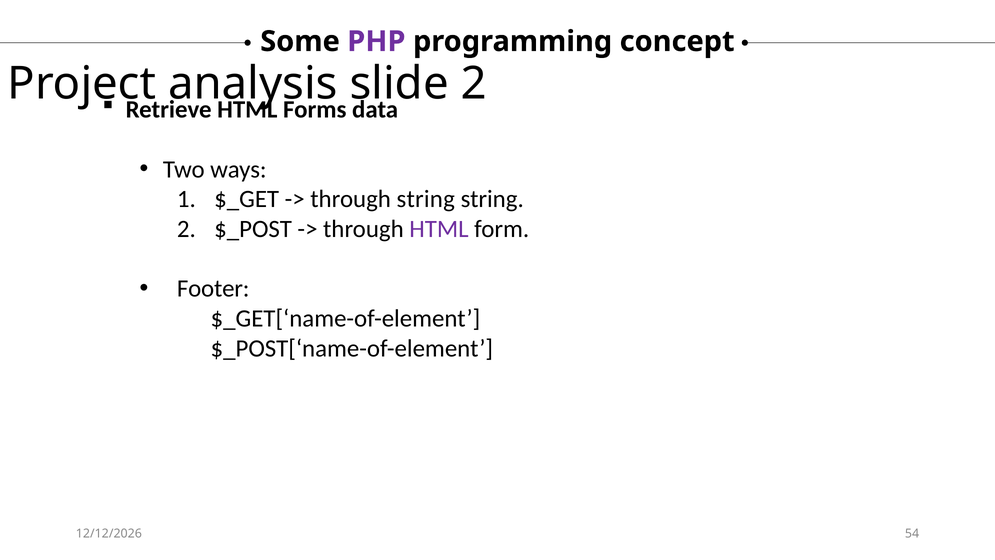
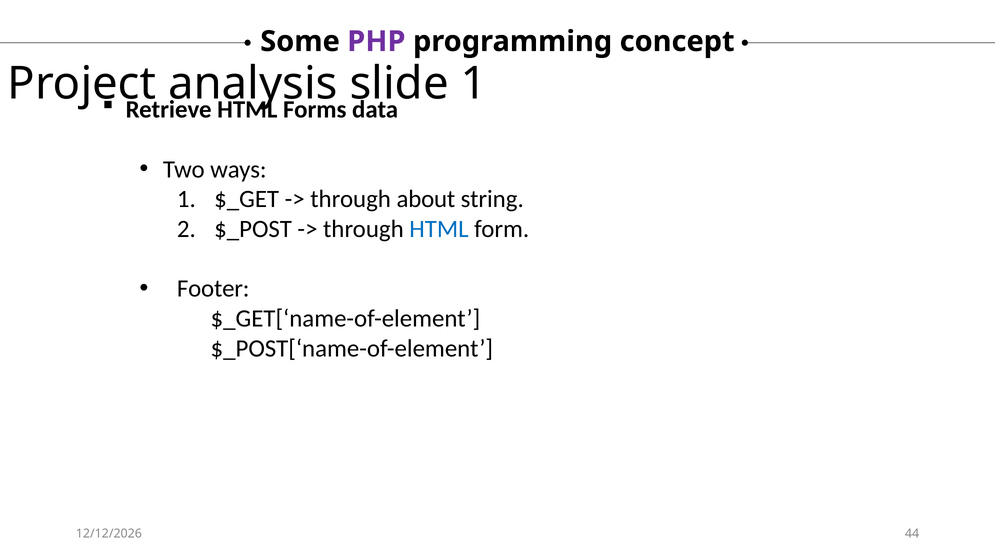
2: 2 -> 1 (474, 84)
through string: string -> about (426, 199)
HTML colour: purple -> blue (439, 229)
54: 54 -> 44 (912, 533)
